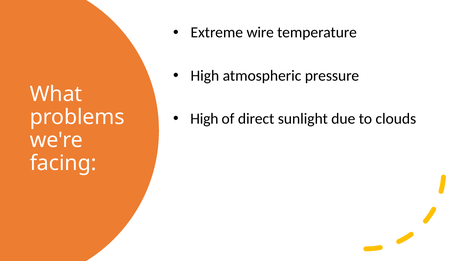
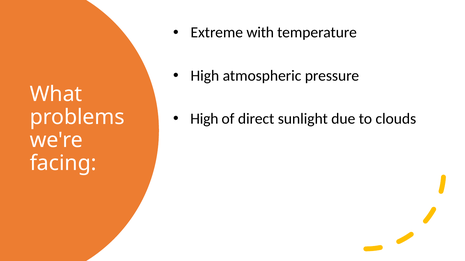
wire: wire -> with (260, 33)
